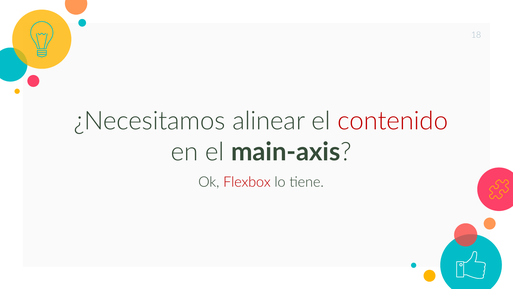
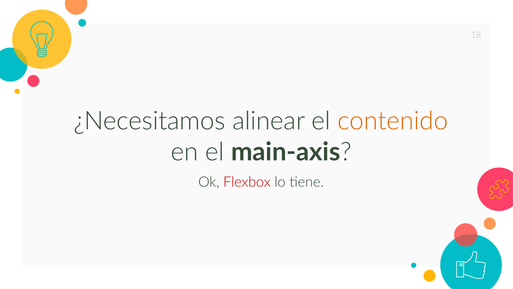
contenido colour: red -> orange (393, 121)
